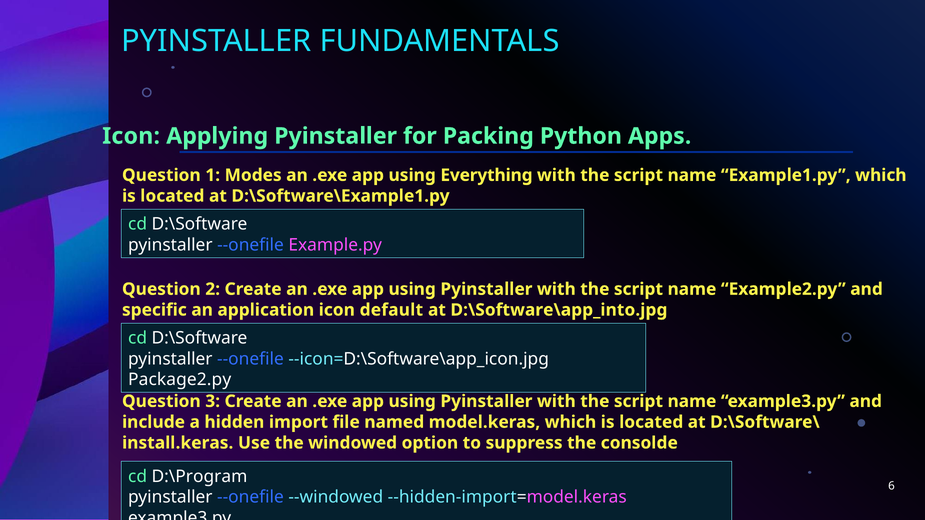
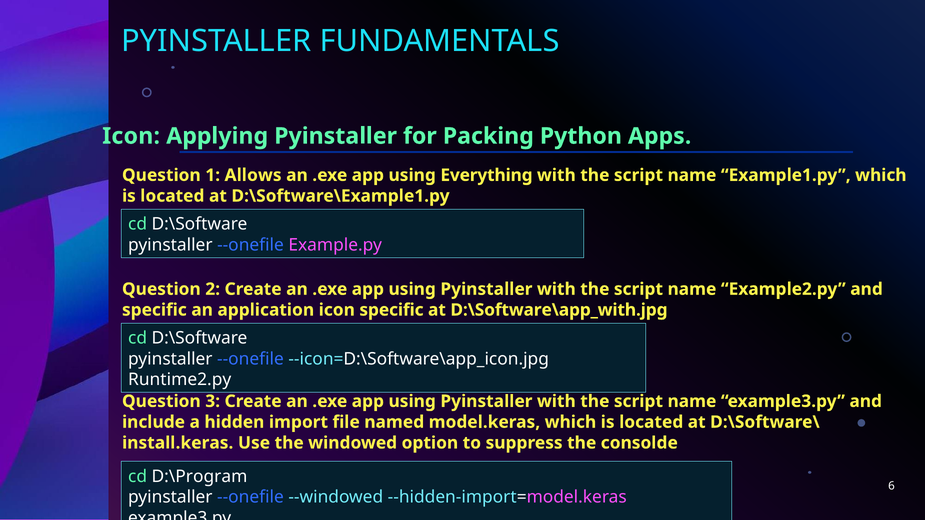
Modes: Modes -> Allows (253, 175)
icon default: default -> specific (391, 310)
D:\Software\app_into.jpg: D:\Software\app_into.jpg -> D:\Software\app_with.jpg (559, 310)
Package2.py: Package2.py -> Runtime2.py (180, 380)
